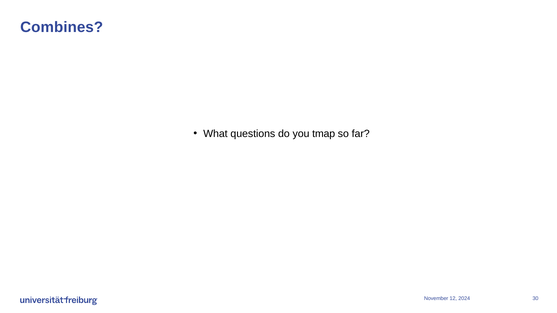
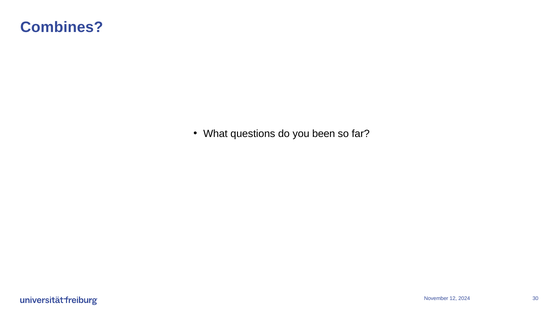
tmap: tmap -> been (324, 134)
